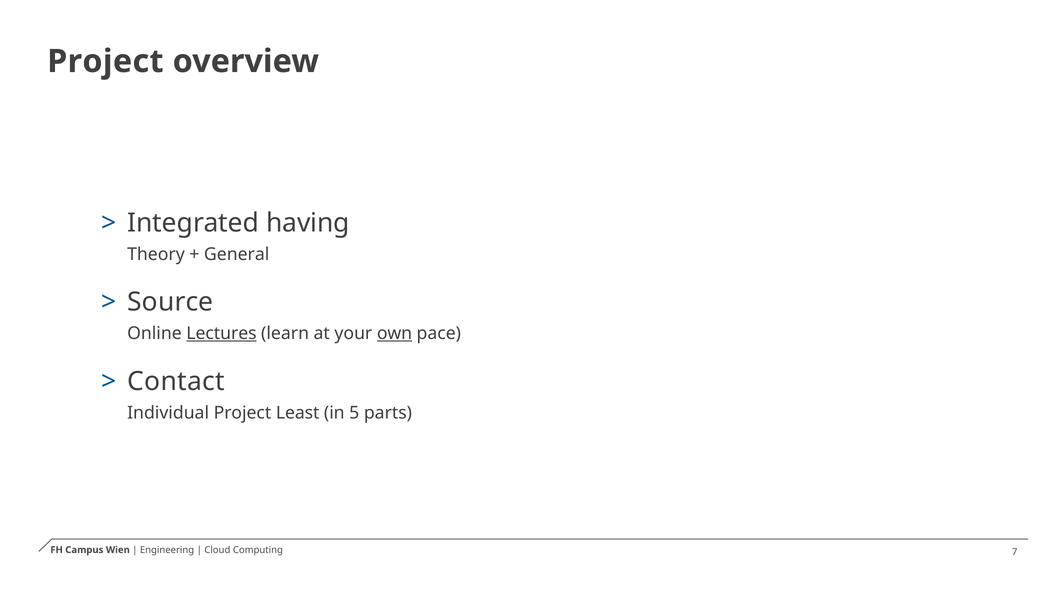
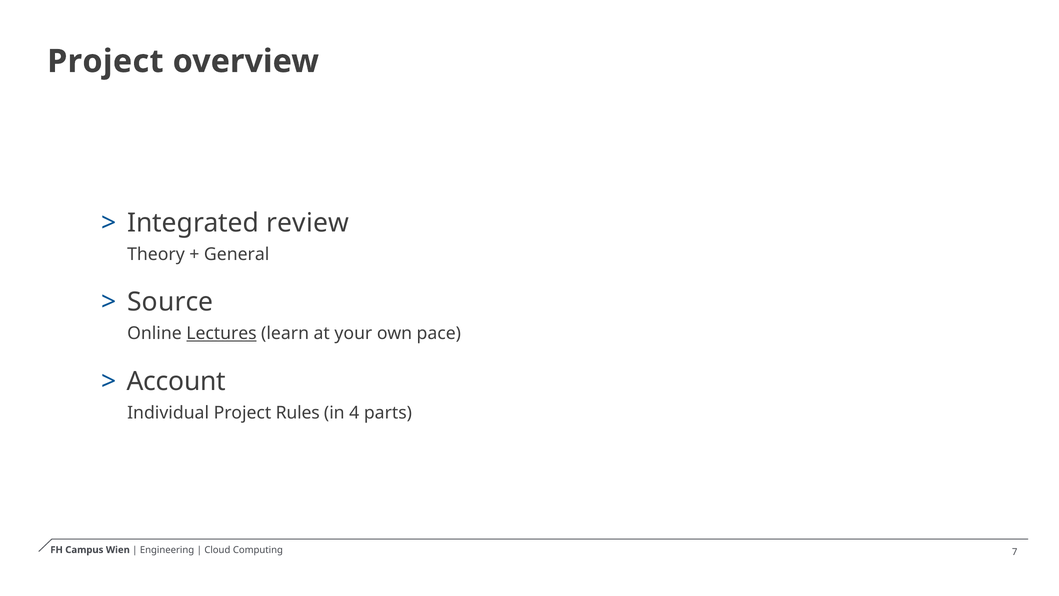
having: having -> review (308, 223)
own underline: present -> none (394, 333)
Contact: Contact -> Account (176, 381)
Least: Least -> Rules (298, 413)
5: 5 -> 4 (354, 413)
